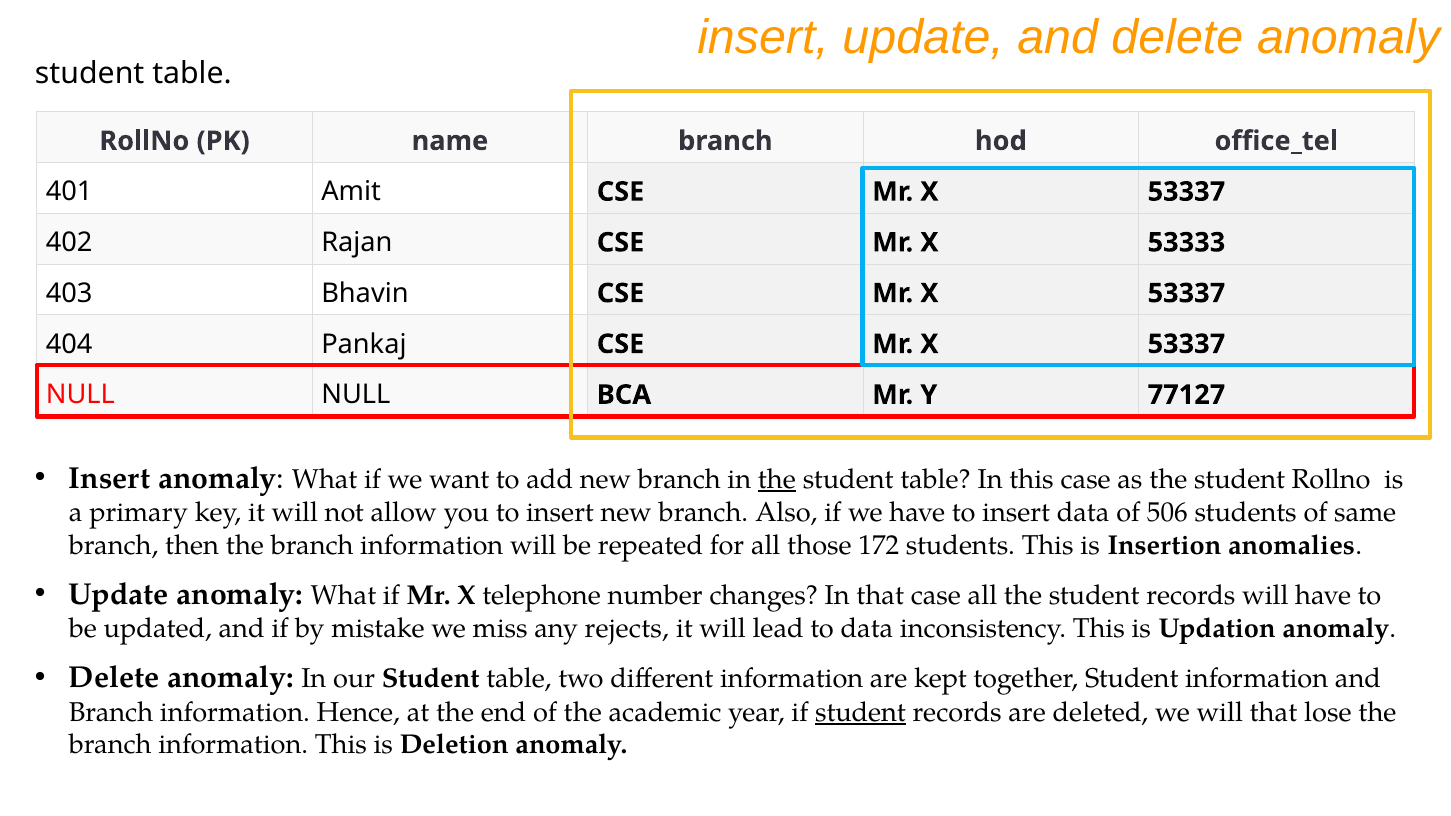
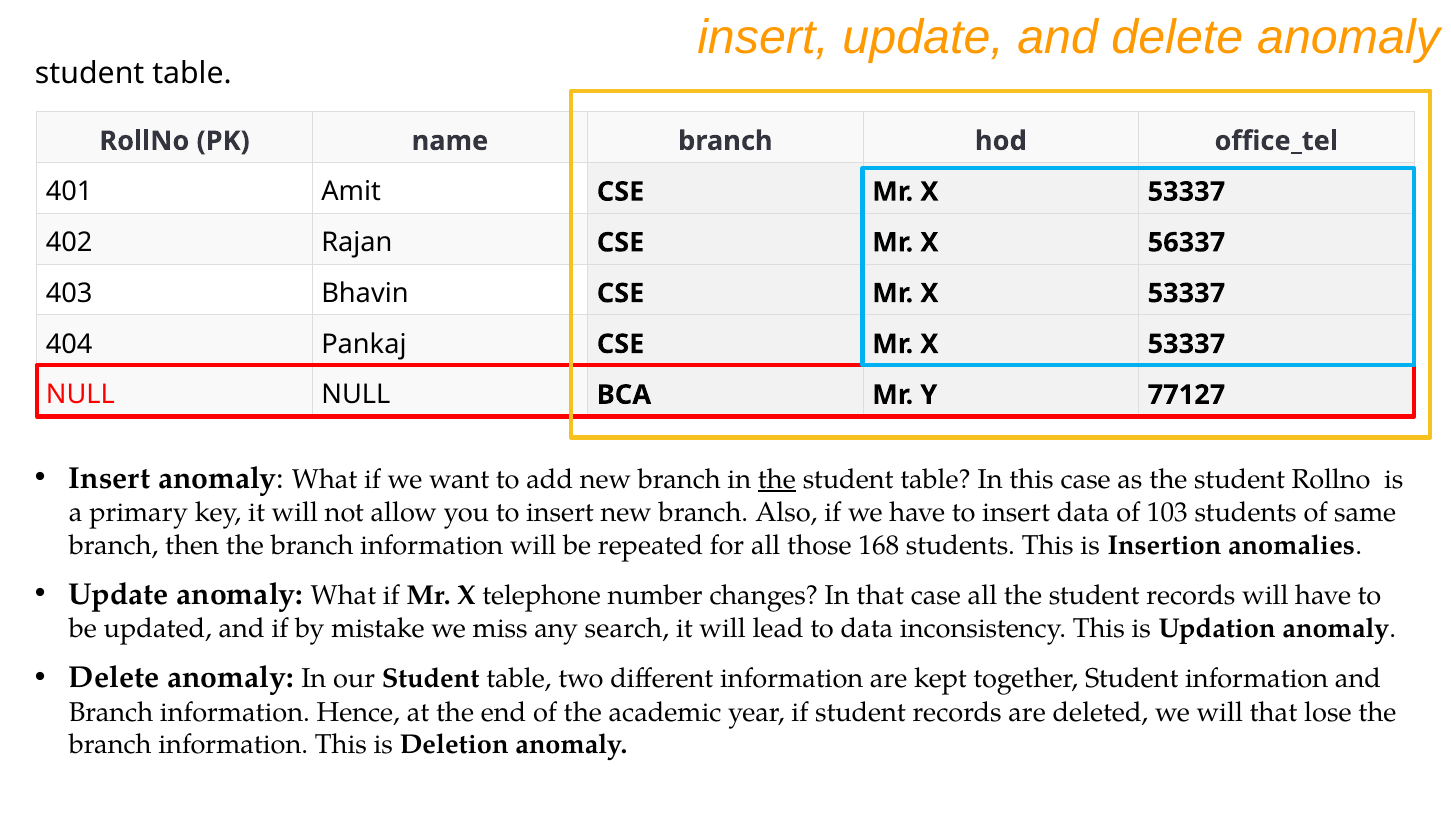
53333: 53333 -> 56337 (1187, 243)
506: 506 -> 103 (1167, 513)
172: 172 -> 168 (879, 546)
rejects: rejects -> search (627, 629)
student underline: present -> none (860, 712)
